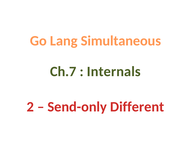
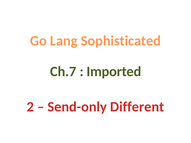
Simultaneous: Simultaneous -> Sophisticated (121, 41)
Internals: Internals -> Imported (114, 72)
